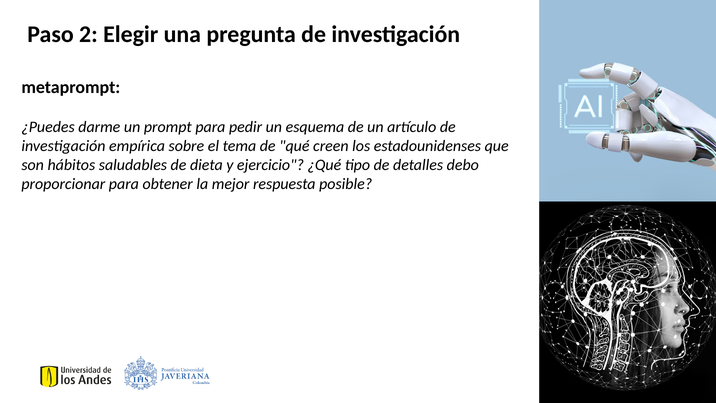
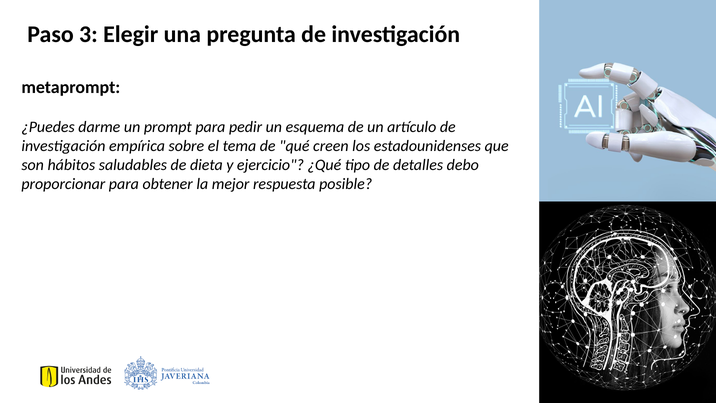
2: 2 -> 3 (88, 34)
